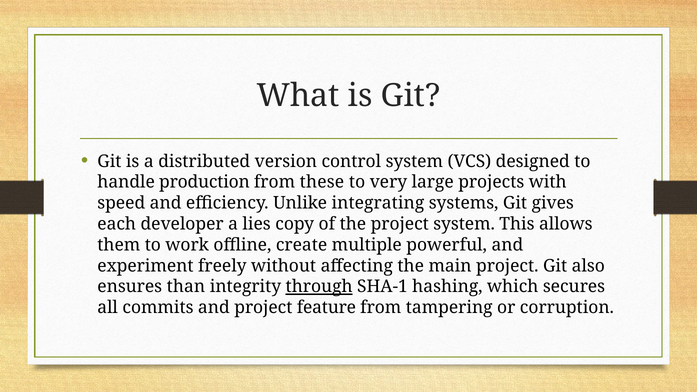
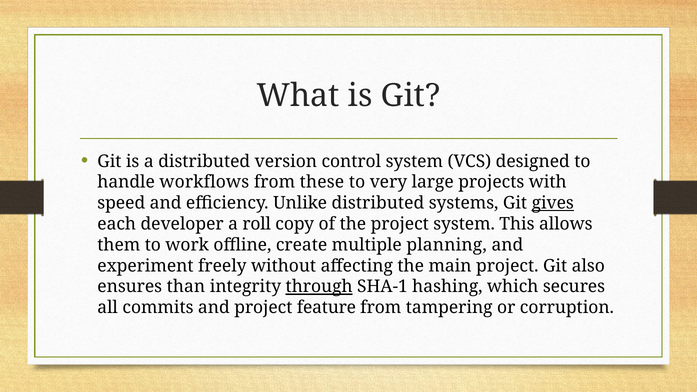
production: production -> workflows (204, 182)
Unlike integrating: integrating -> distributed (378, 203)
gives underline: none -> present (553, 203)
lies: lies -> roll (257, 224)
powerful: powerful -> planning (447, 245)
